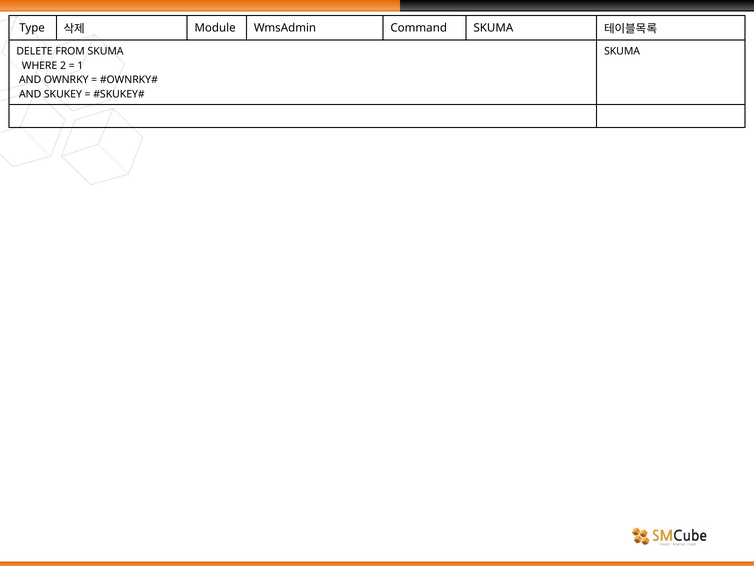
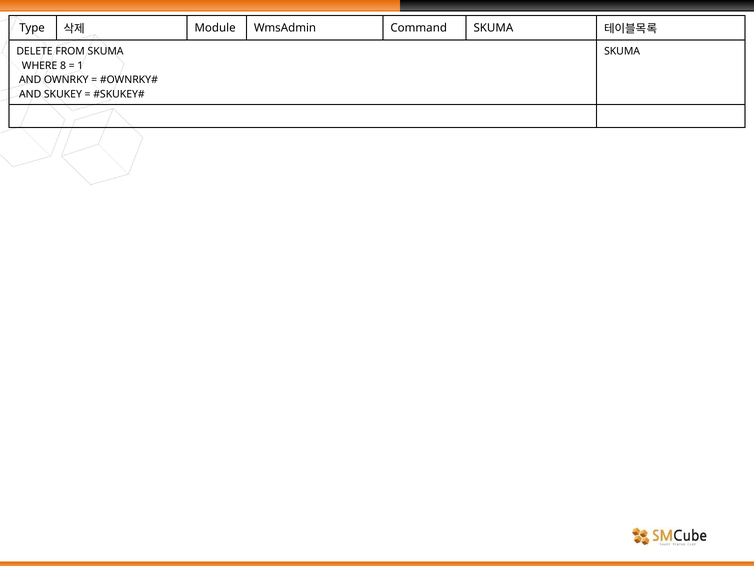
2: 2 -> 8 (63, 66)
